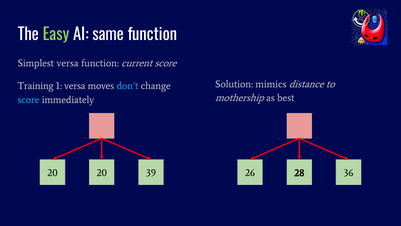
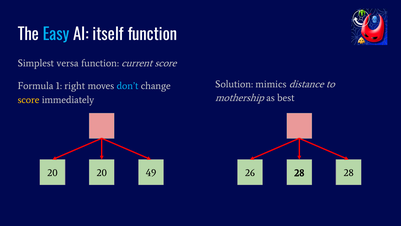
Easy colour: light green -> light blue (56, 35)
same: same -> itself (108, 35)
Training: Training -> Formula (36, 86)
1 versa: versa -> right (75, 86)
score colour: light blue -> yellow (29, 100)
39: 39 -> 49 (151, 173)
26 36: 36 -> 28 (349, 173)
